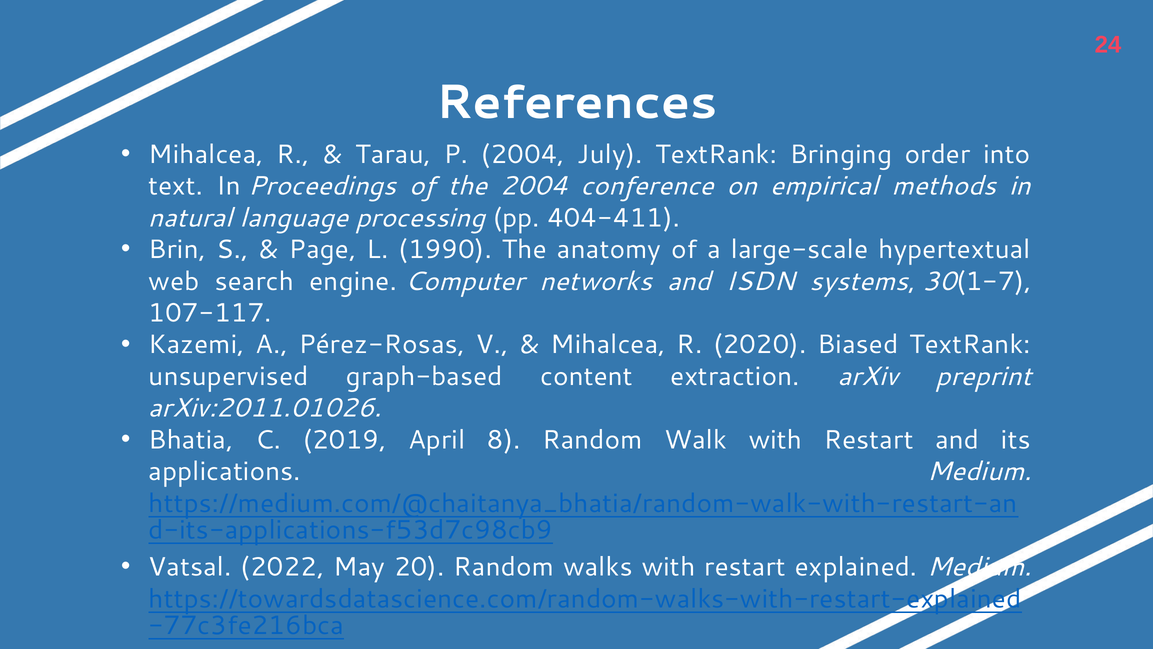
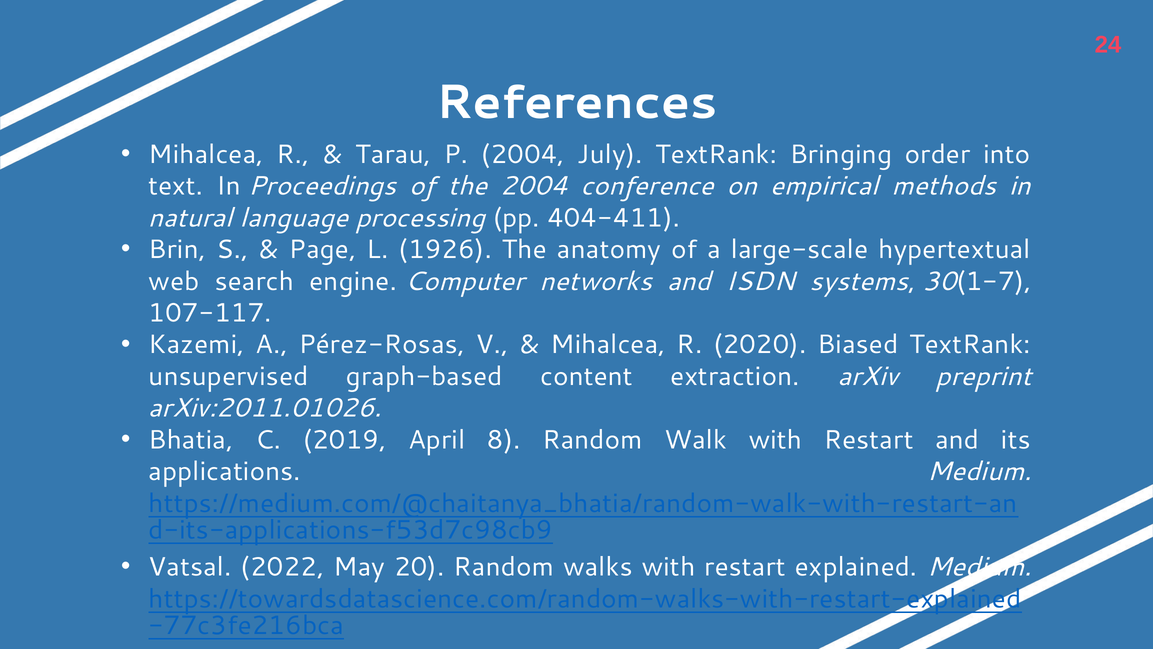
1990: 1990 -> 1926 (445, 249)
